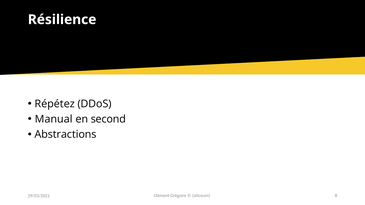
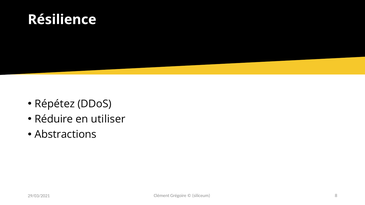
Manual: Manual -> Réduire (54, 119)
second: second -> utiliser (108, 119)
